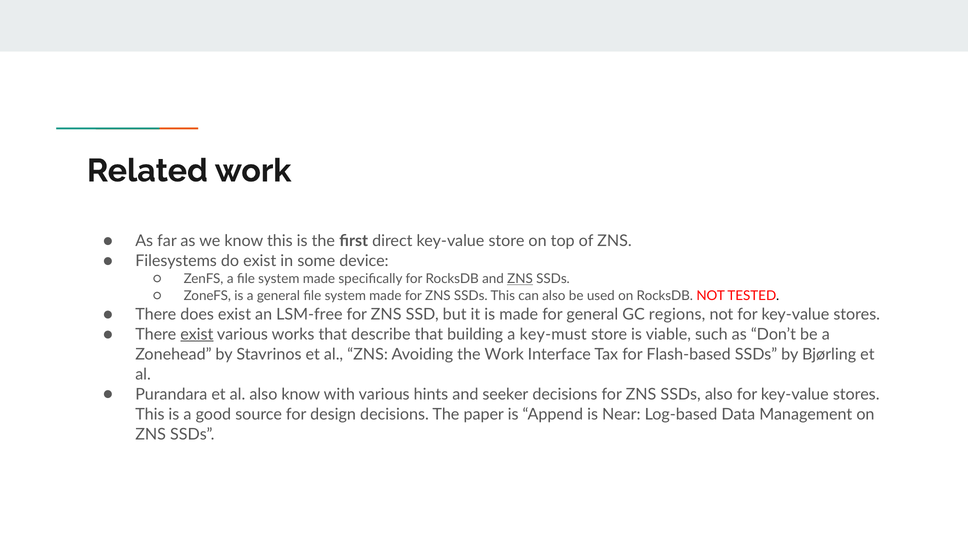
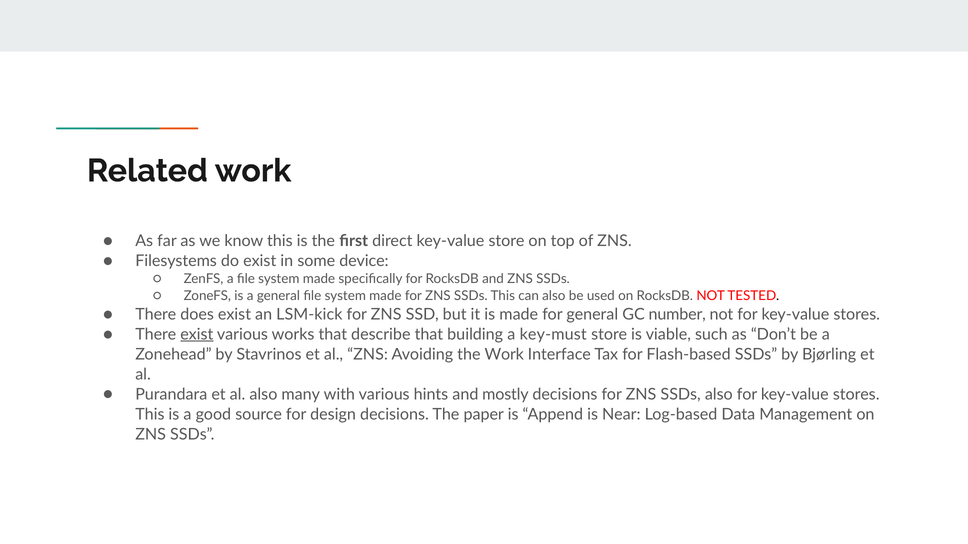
ZNS underline: present -> none (520, 279)
LSM-free: LSM-free -> LSM-kick (309, 315)
regions: regions -> number (677, 315)
also know: know -> many (301, 395)
seeker: seeker -> mostly (505, 395)
